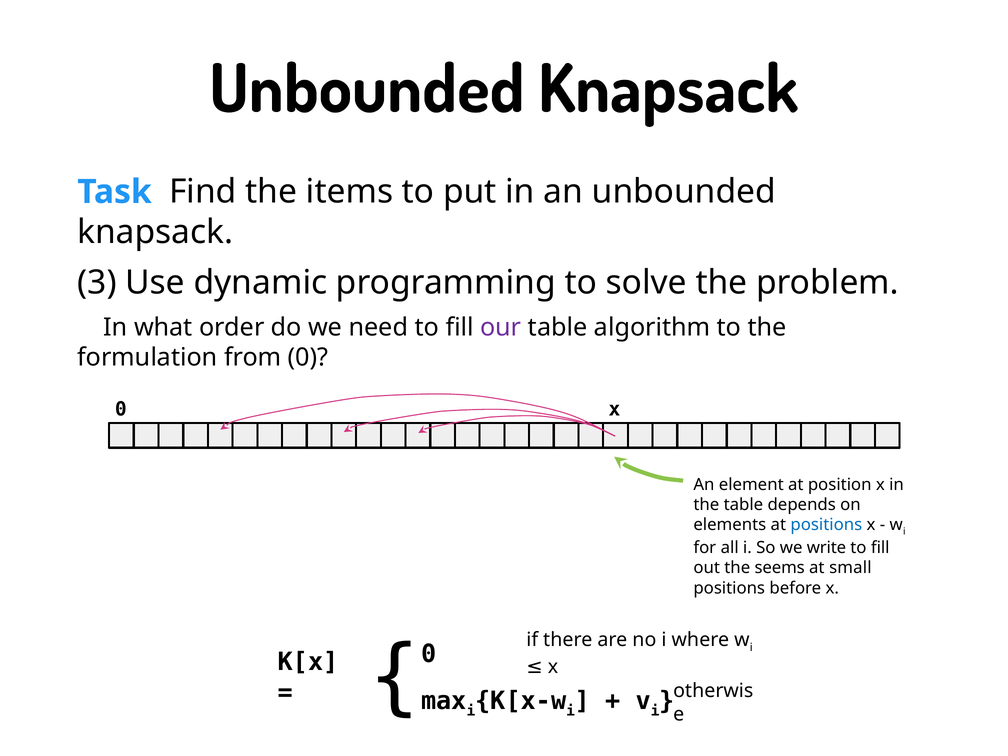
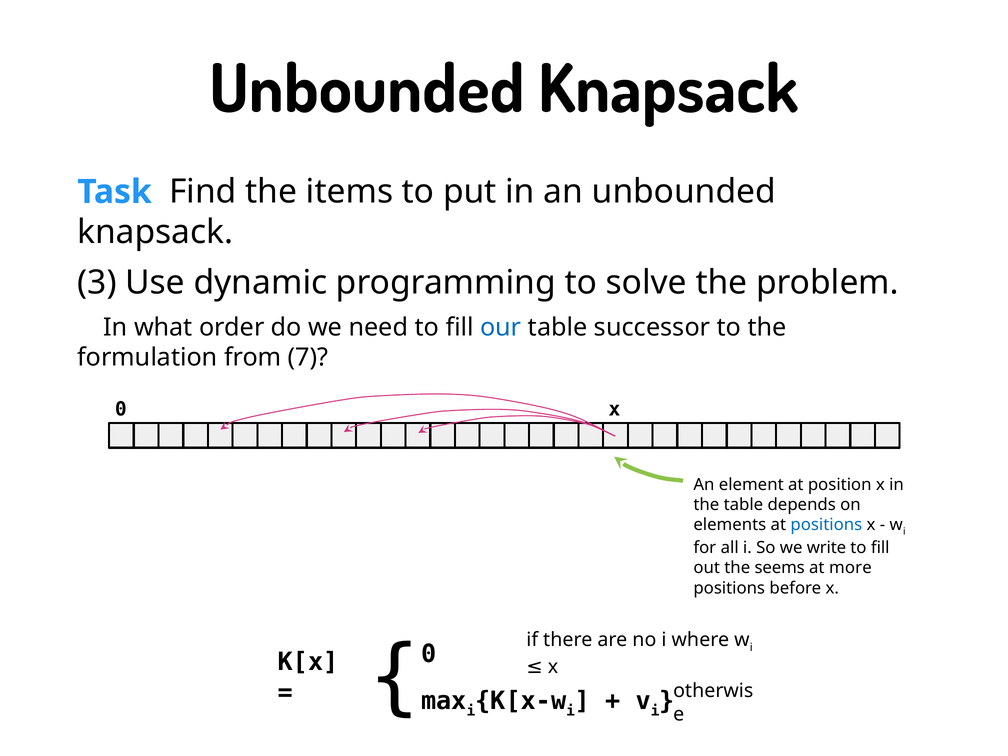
our colour: purple -> blue (501, 327)
algorithm: algorithm -> successor (652, 327)
from 0: 0 -> 7 (308, 358)
small: small -> more (850, 568)
